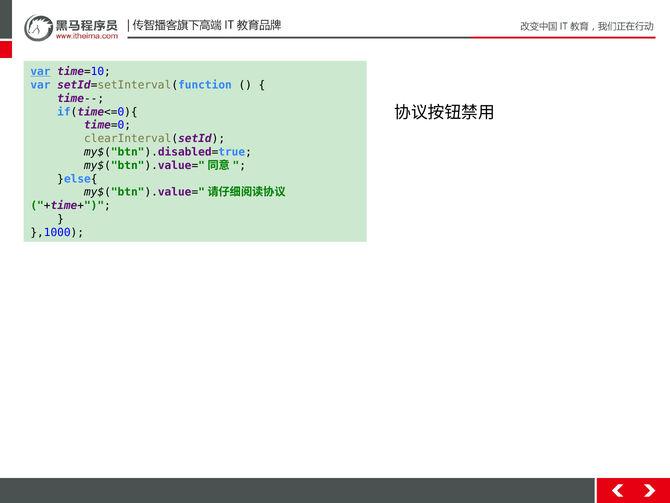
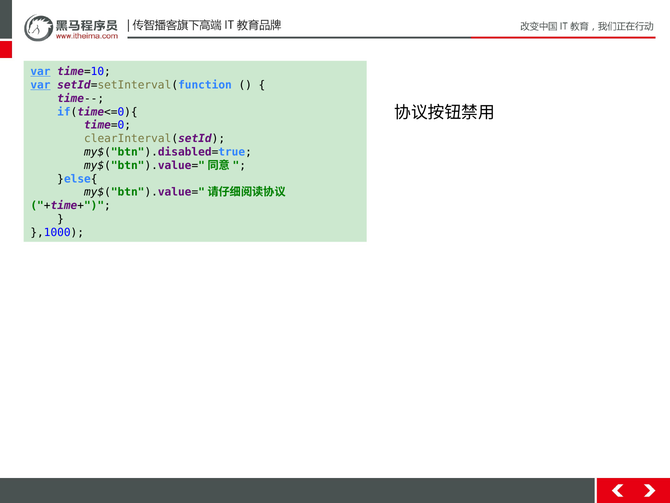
var underline: none -> present (40, 85)
